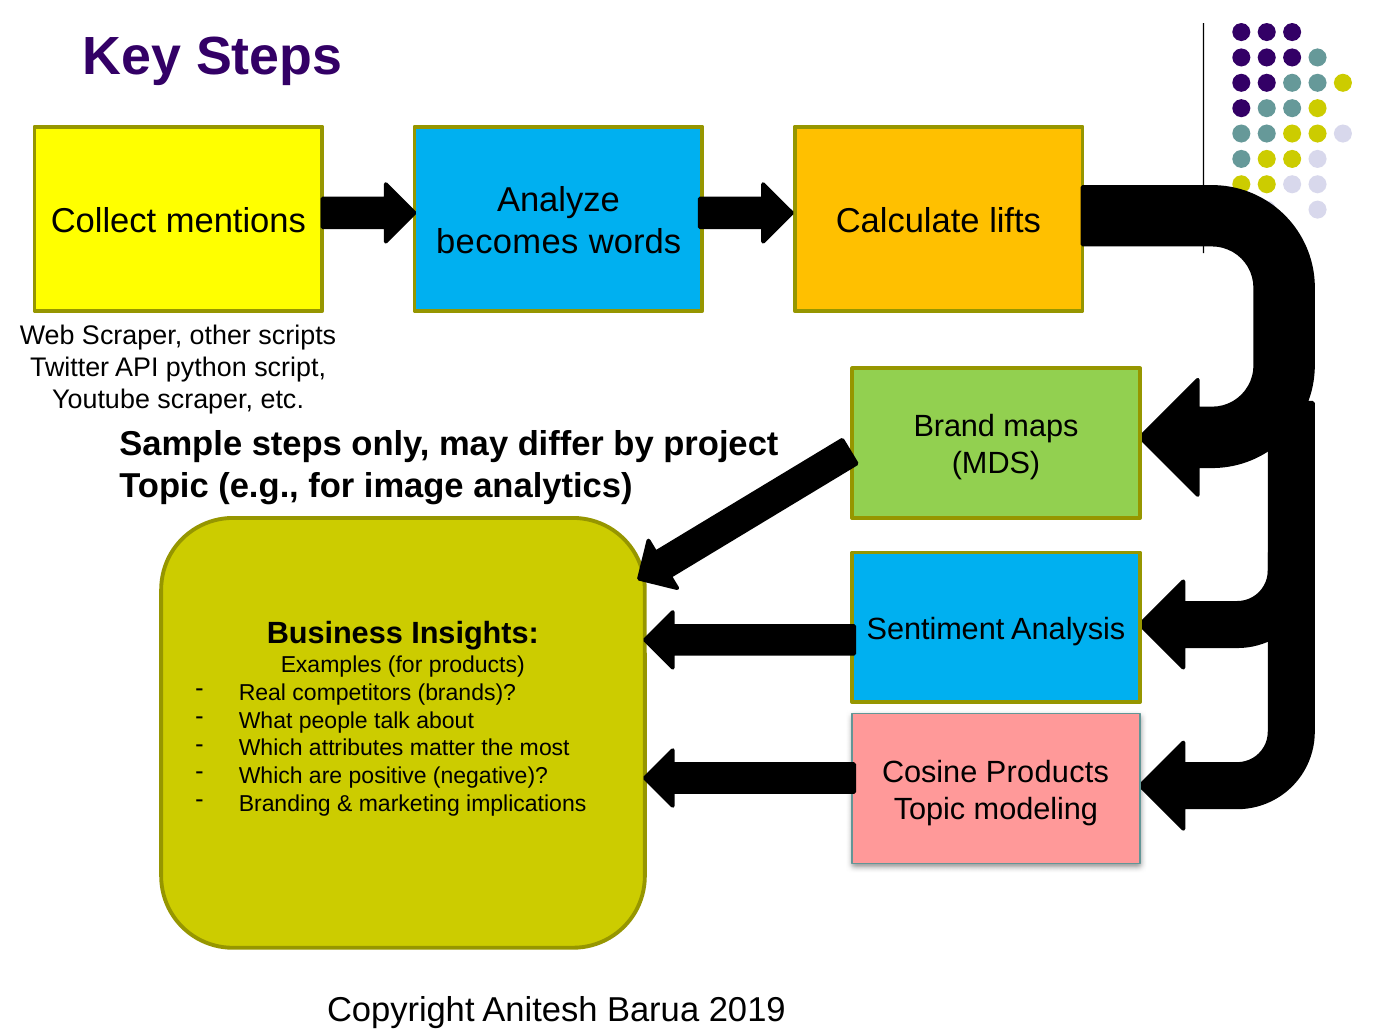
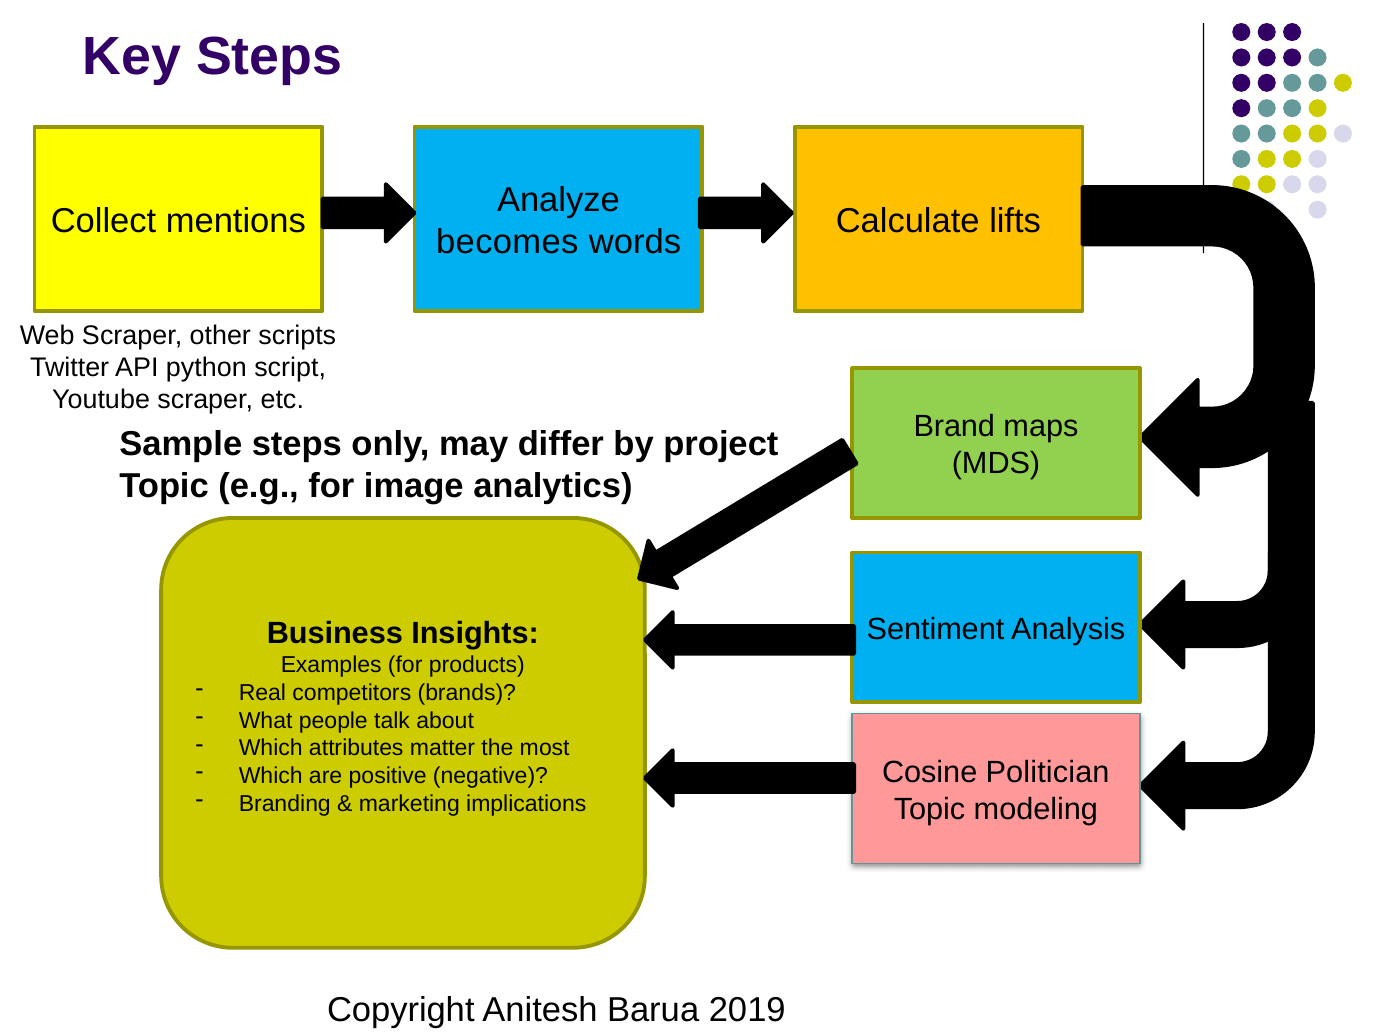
Cosine Products: Products -> Politician (1048, 773)
